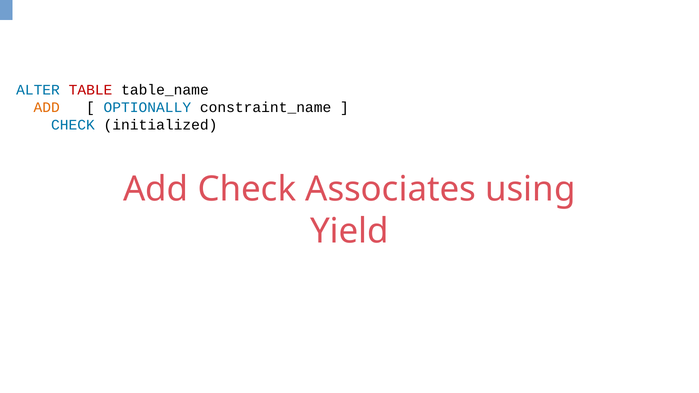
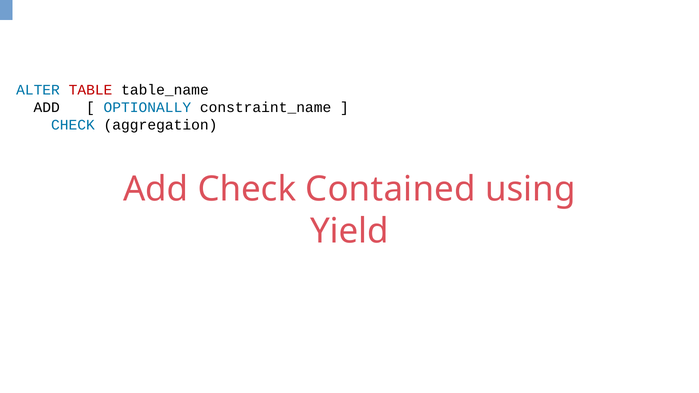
ADD colour: orange -> black (47, 107)
initialized: initialized -> aggregation (161, 125)
Associates: Associates -> Contained (391, 190)
